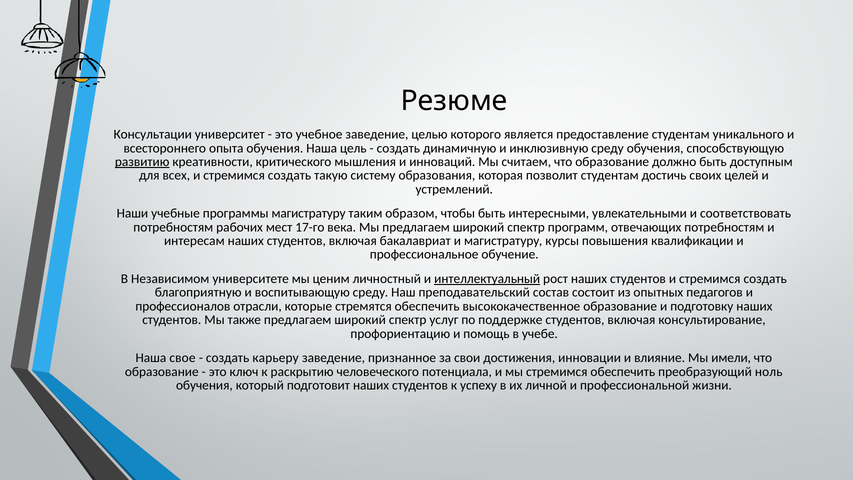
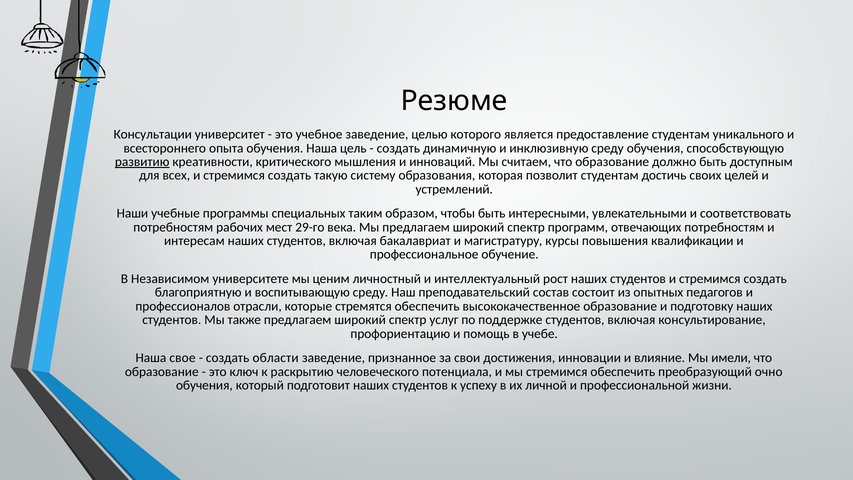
программы магистратуру: магистратуру -> специальных (309, 213)
17-го: 17-го -> 29-го (310, 227)
интеллектуальный underline: present -> none (487, 279)
карьеру: карьеру -> области (276, 358)
ноль: ноль -> очно (769, 371)
